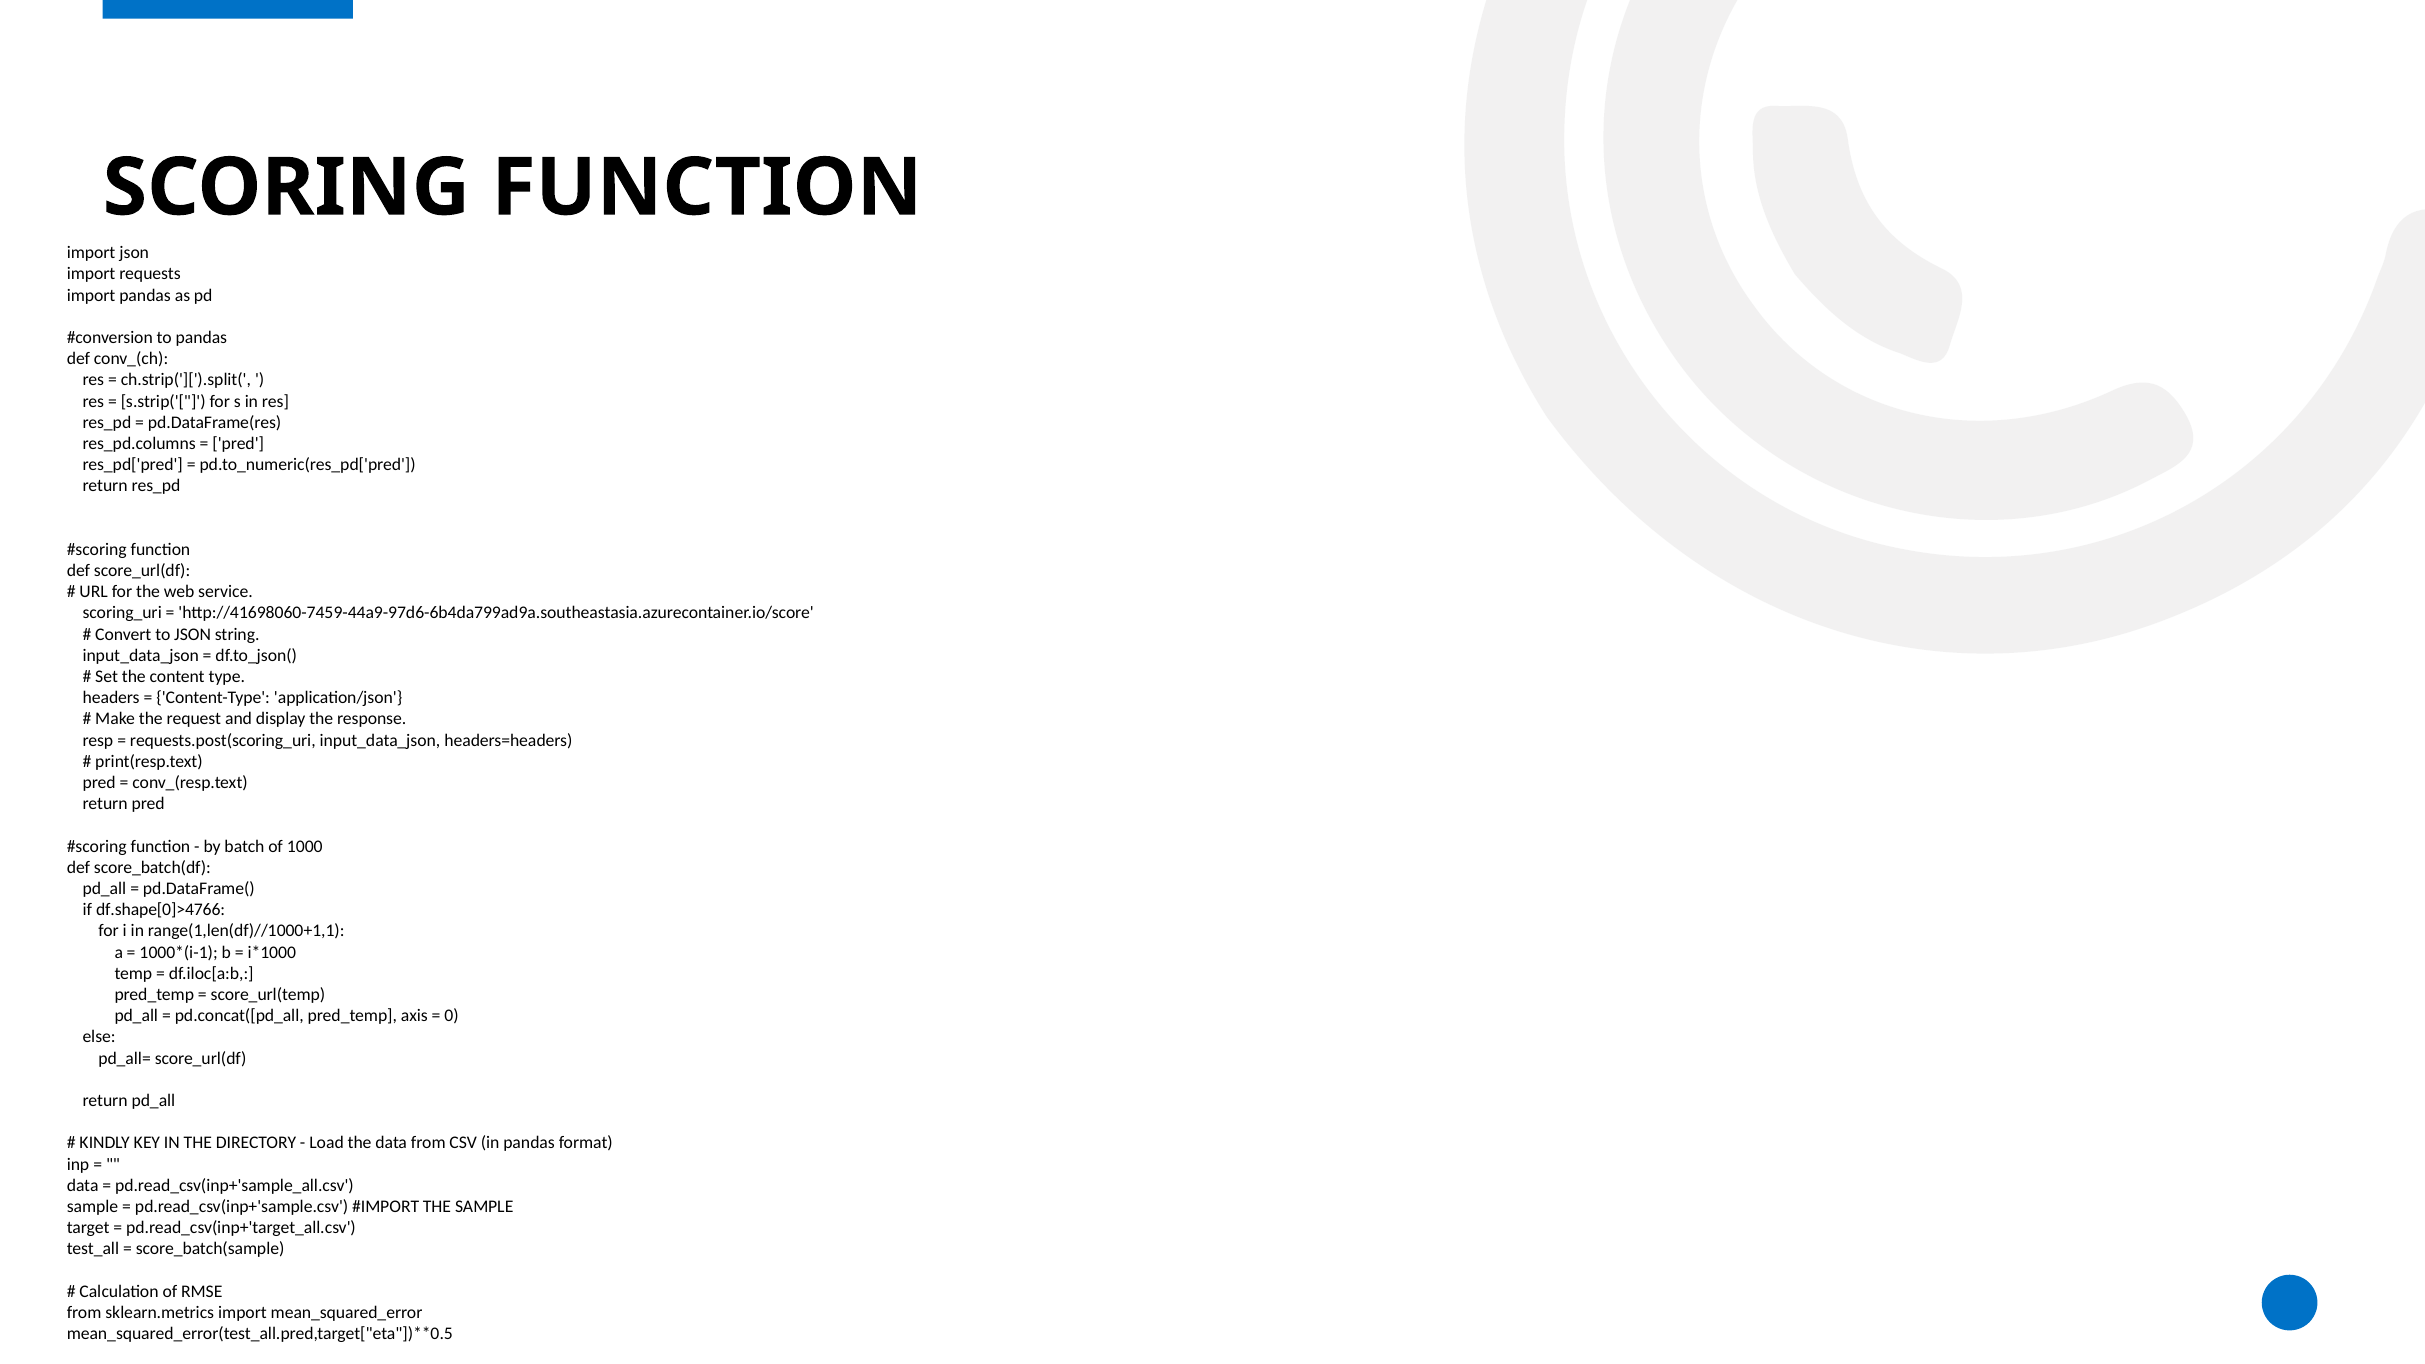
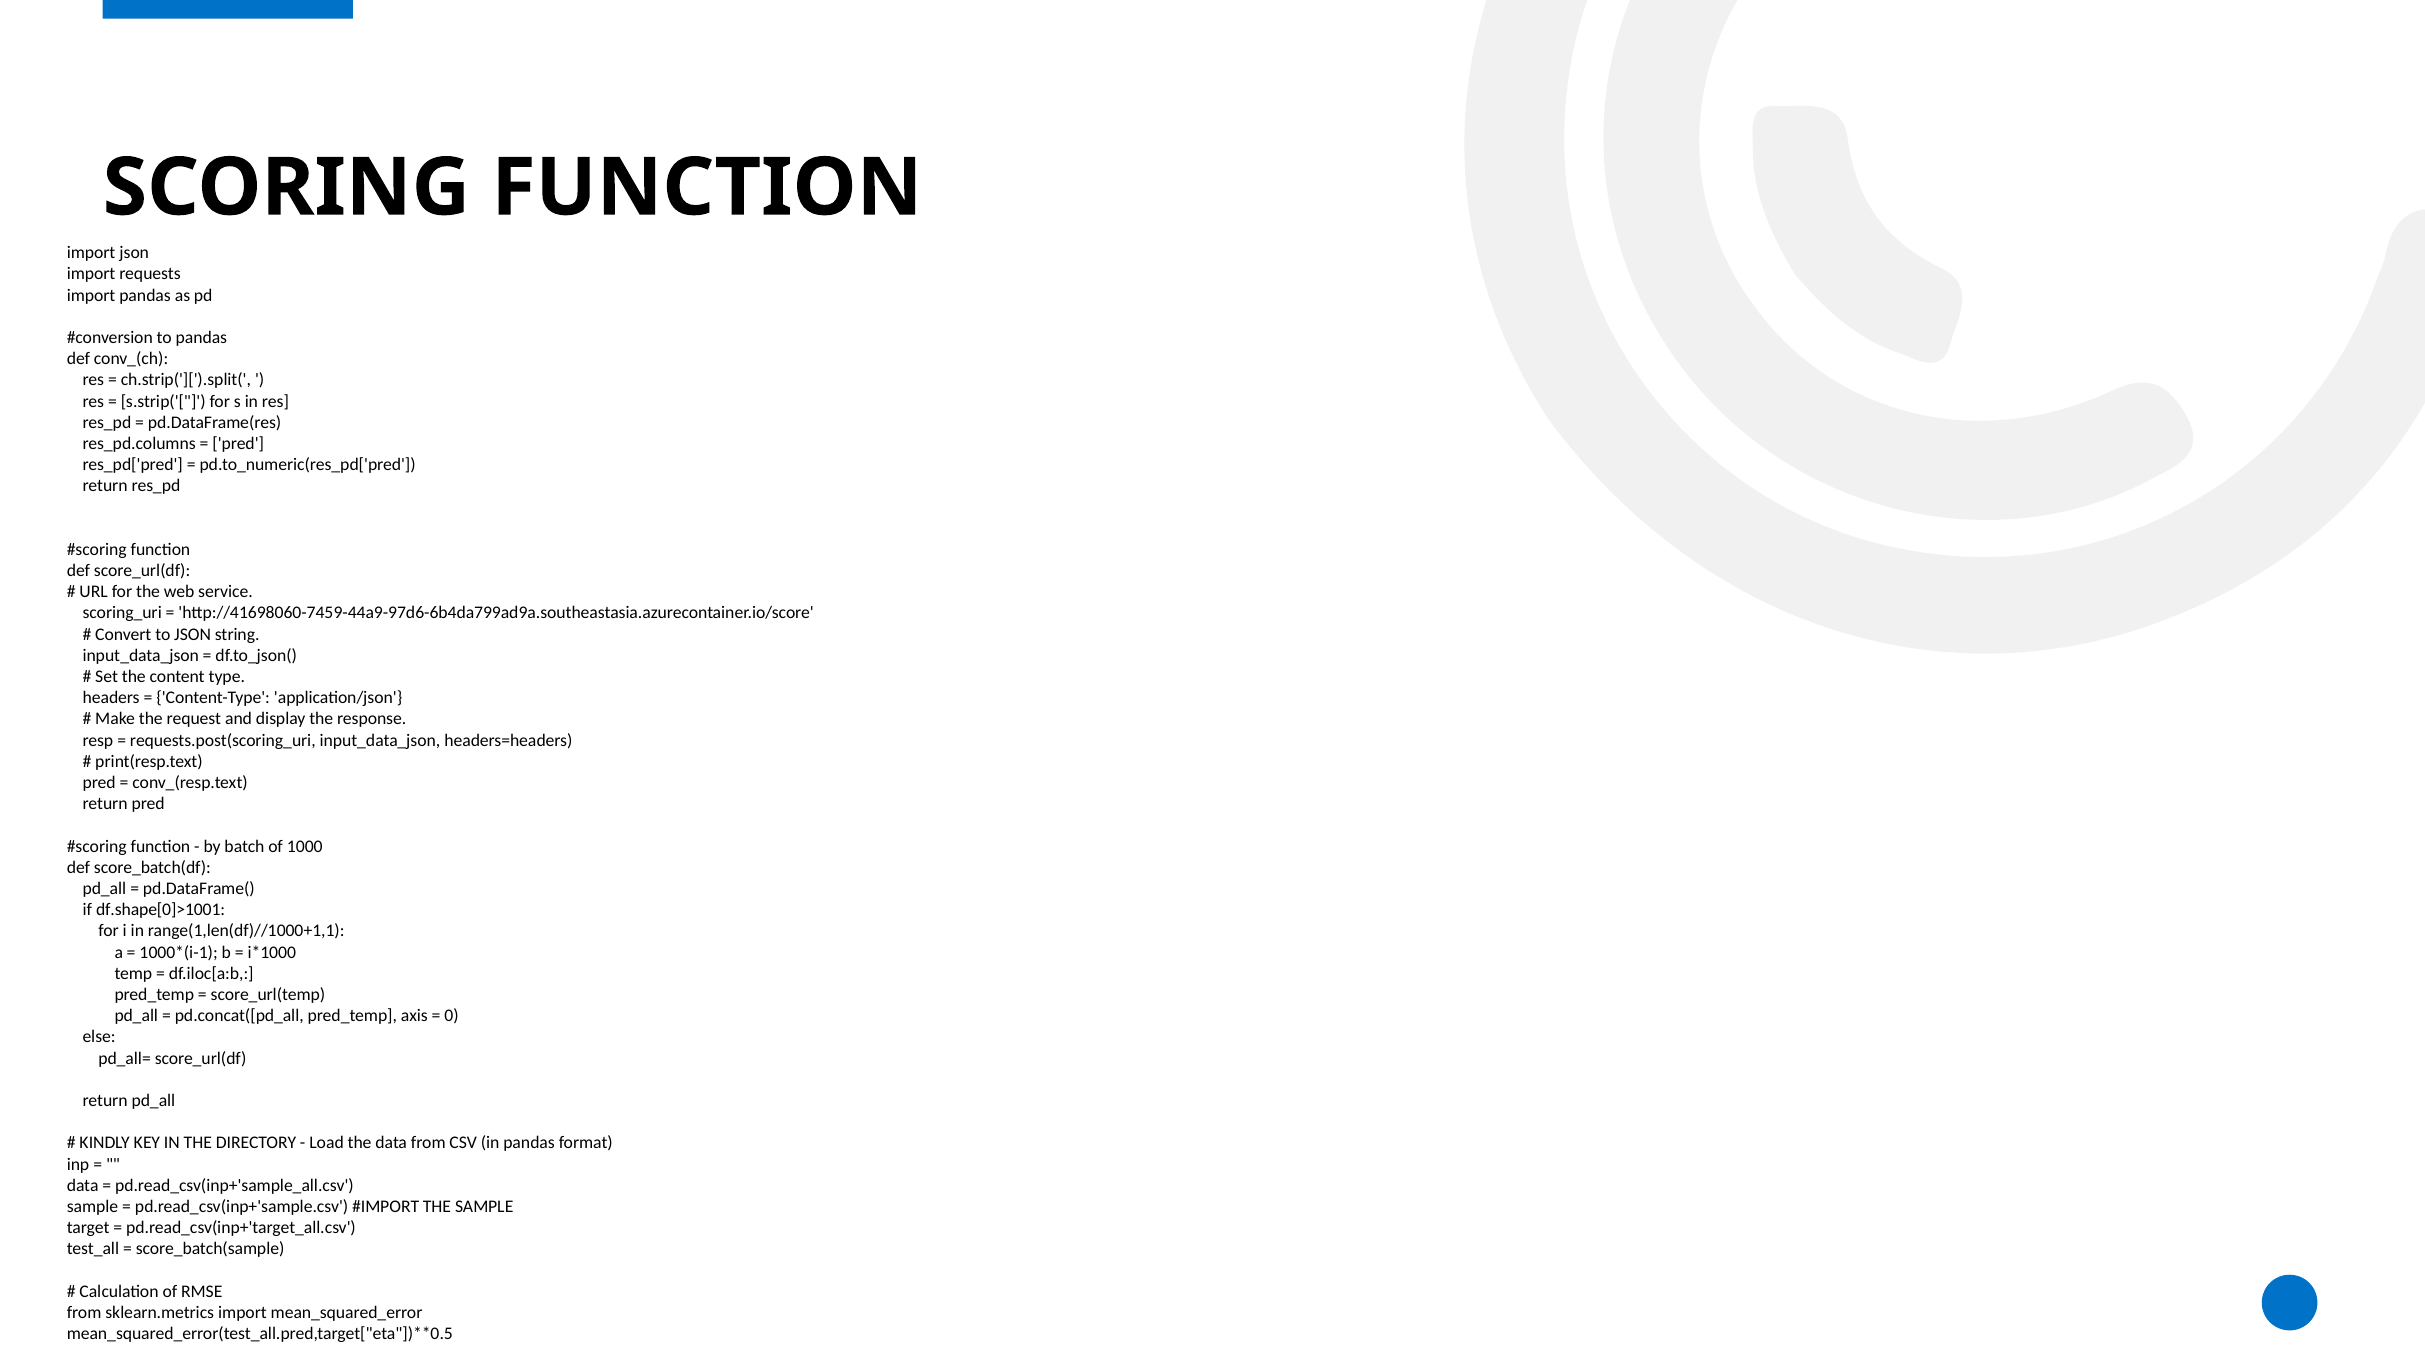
df.shape[0]>4766: df.shape[0]>4766 -> df.shape[0]>1001 (161, 910)
